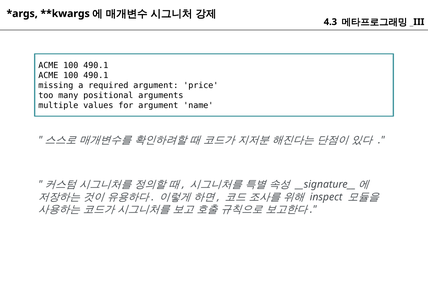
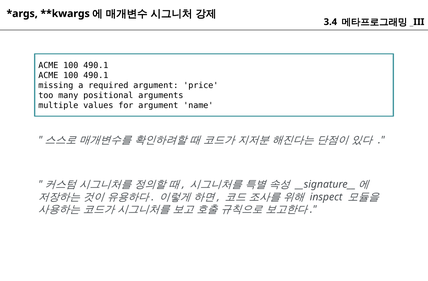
4.3: 4.3 -> 3.4 (330, 22)
